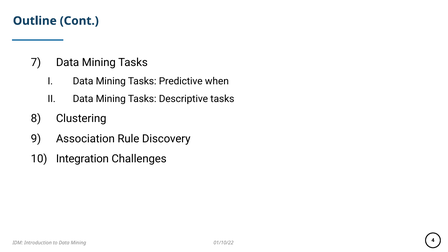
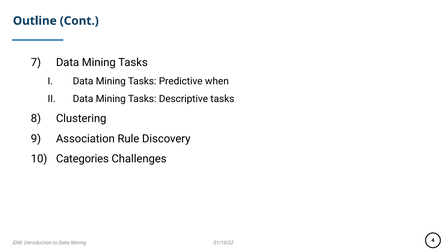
Integration: Integration -> Categories (82, 159)
